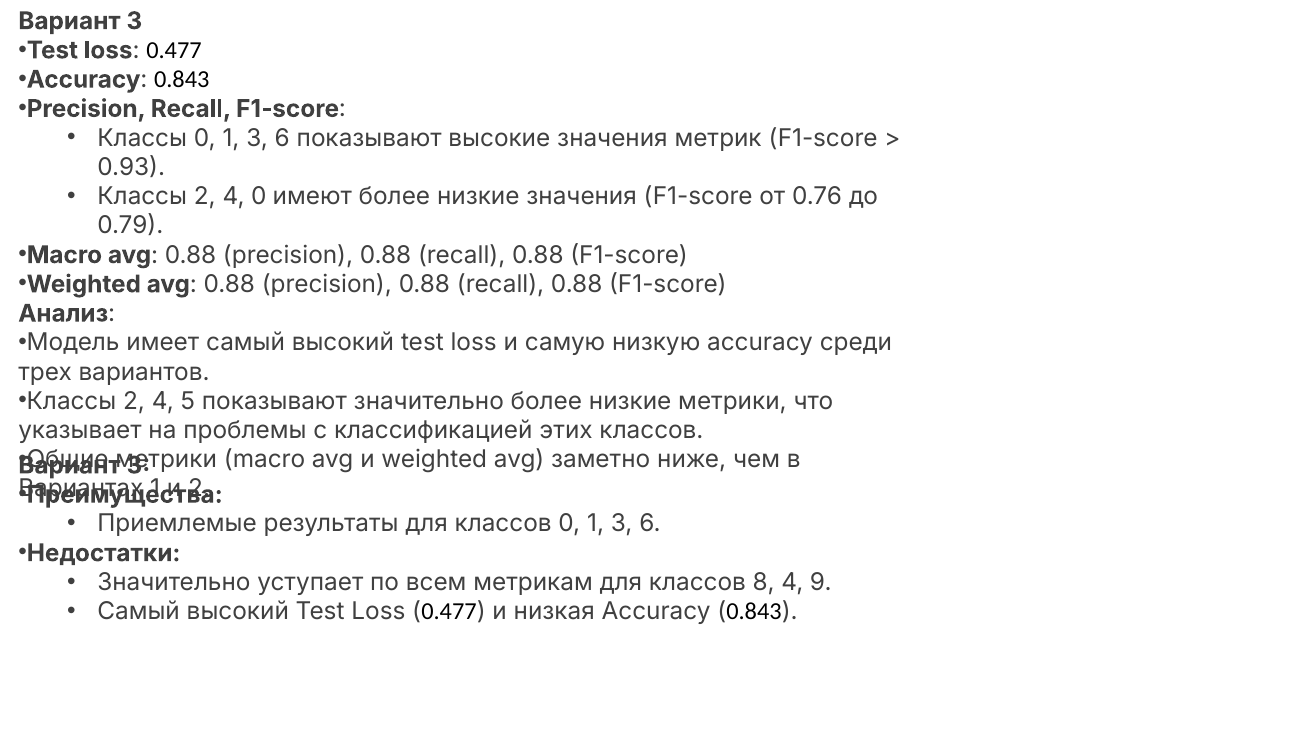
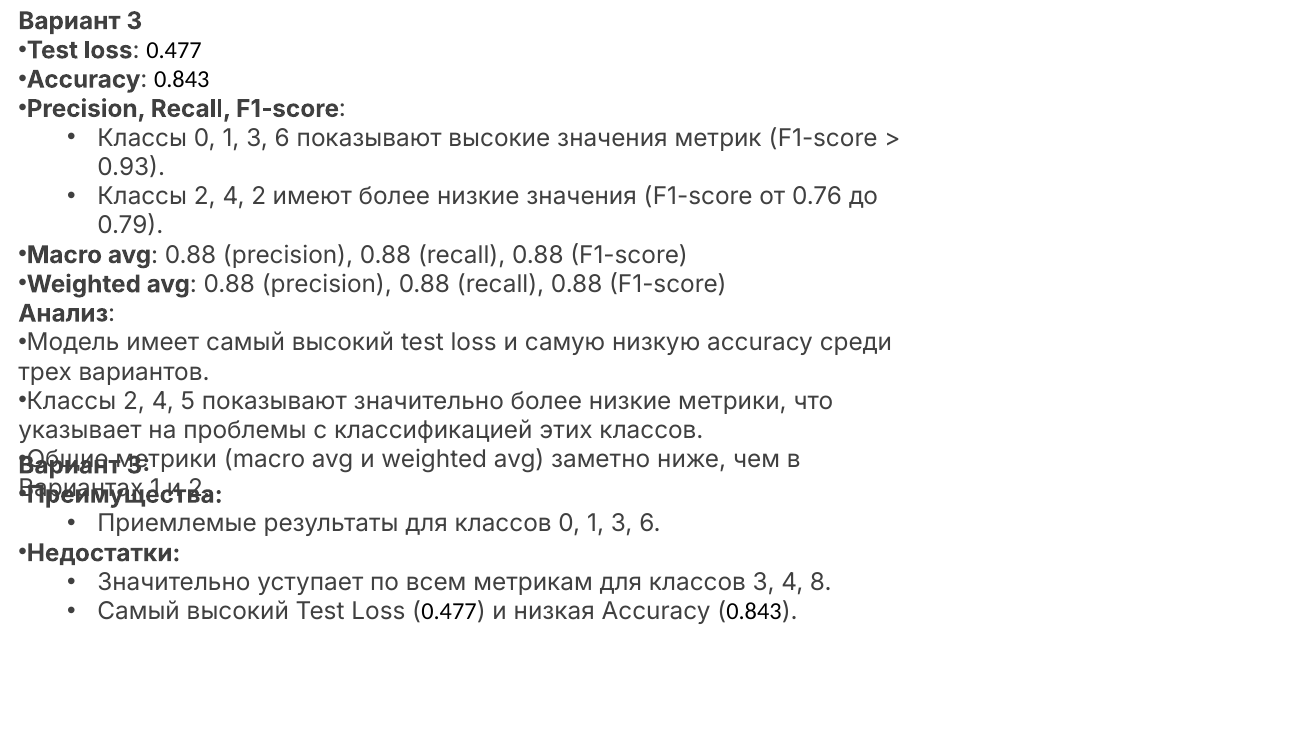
4 0: 0 -> 2 (259, 196)
классов 8: 8 -> 3 (764, 582)
9: 9 -> 8 (821, 582)
